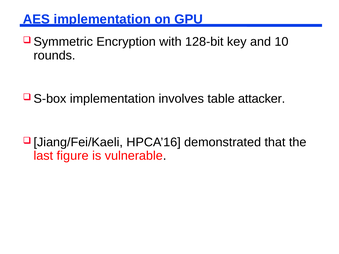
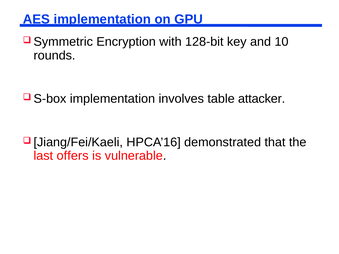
figure: figure -> offers (73, 156)
